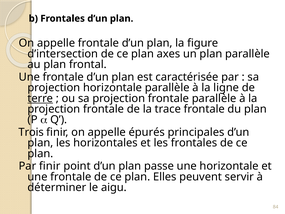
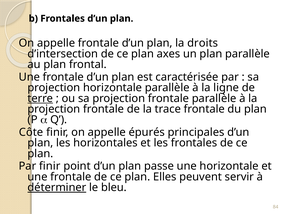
figure: figure -> droits (203, 43)
Trois: Trois -> Côte (31, 132)
déterminer underline: none -> present (57, 187)
aigu: aigu -> bleu (114, 187)
